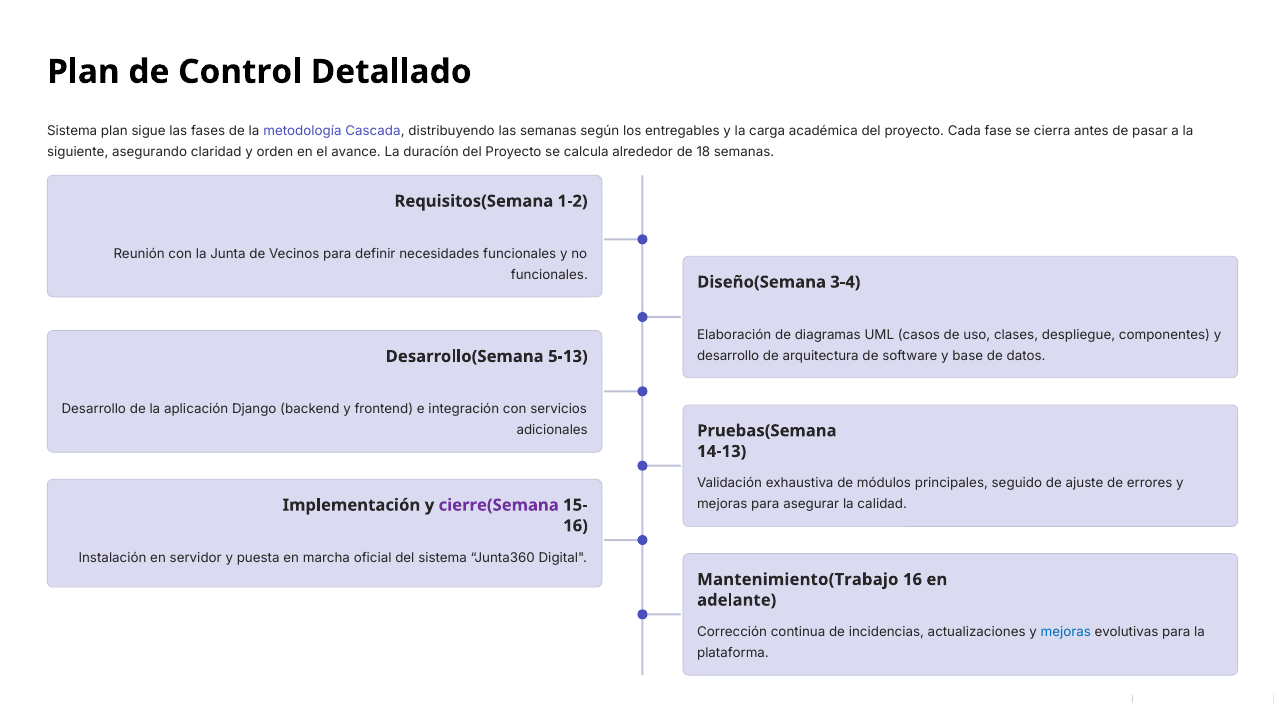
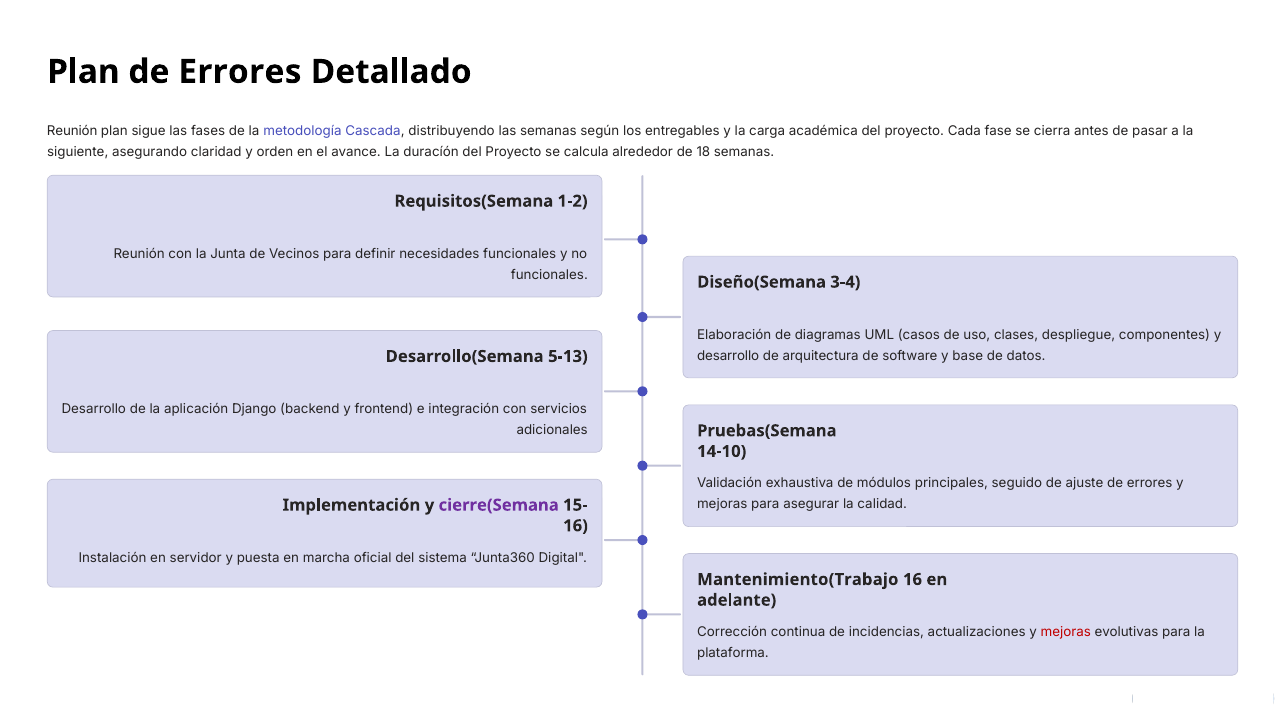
Plan de Control: Control -> Errores (240, 72)
Sistema: Sistema -> Reunión (72, 131)
14-13: 14-13 -> 14-10 (722, 451)
mejoras colour: blue -> red (1066, 632)
